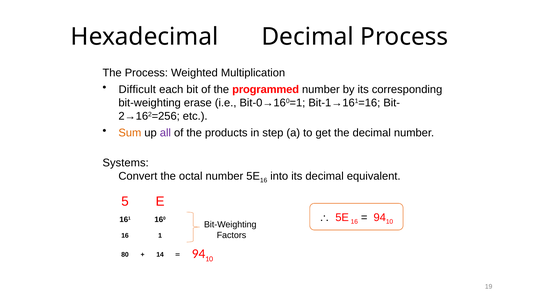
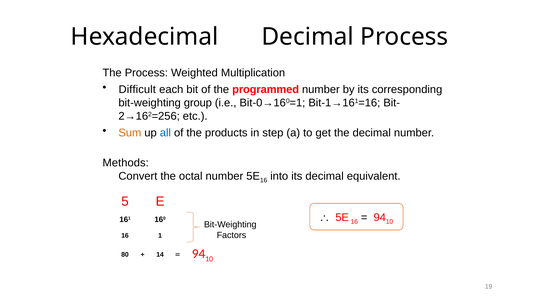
erase: erase -> group (198, 103)
all colour: purple -> blue (165, 133)
Systems: Systems -> Methods (126, 163)
